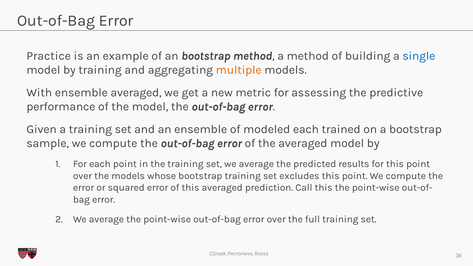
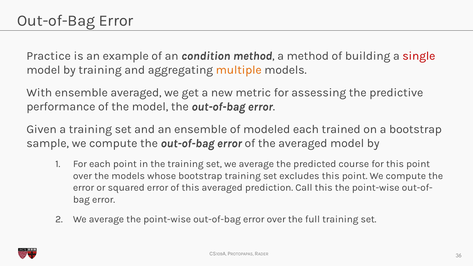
an bootstrap: bootstrap -> condition (206, 56)
single colour: blue -> red (419, 56)
results: results -> course (354, 164)
